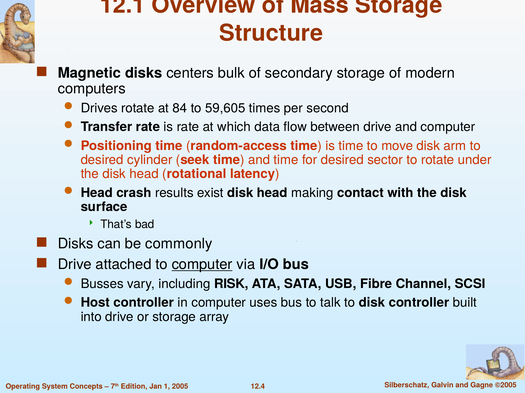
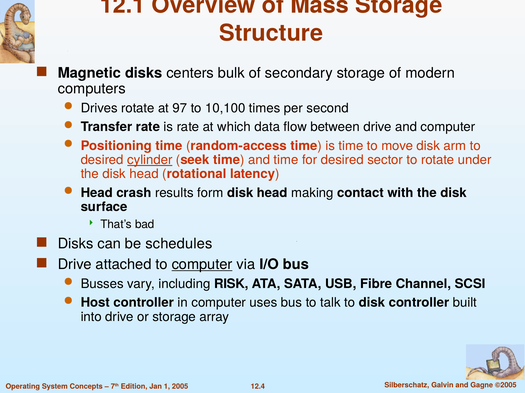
84: 84 -> 97 (180, 108)
59,605: 59,605 -> 10,100 (225, 108)
cylinder underline: none -> present (150, 160)
exist: exist -> form (210, 193)
commonly: commonly -> schedules (179, 244)
